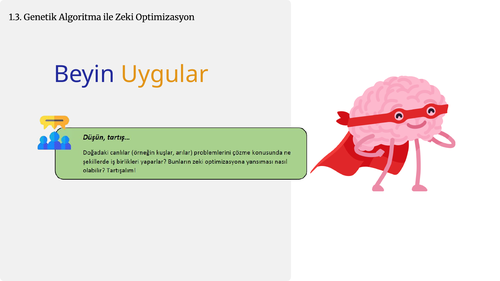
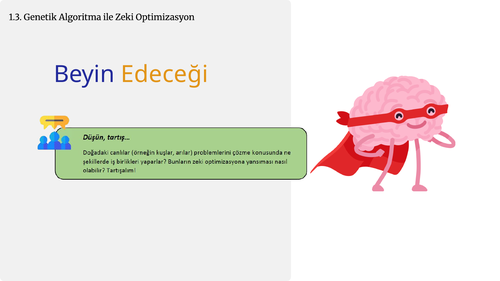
Uygular: Uygular -> Edeceği (165, 75)
